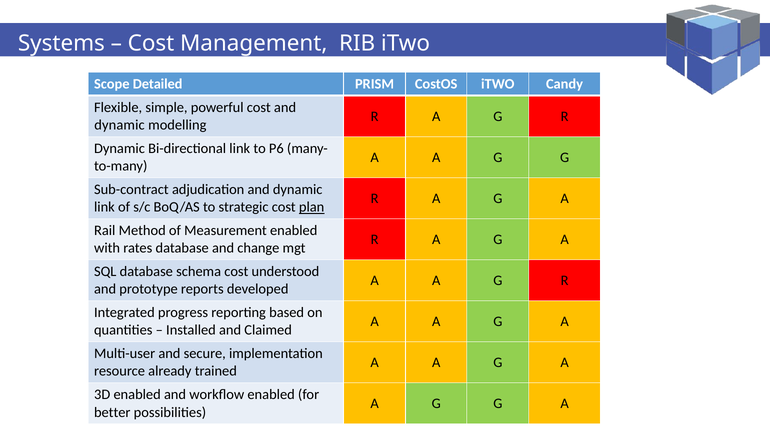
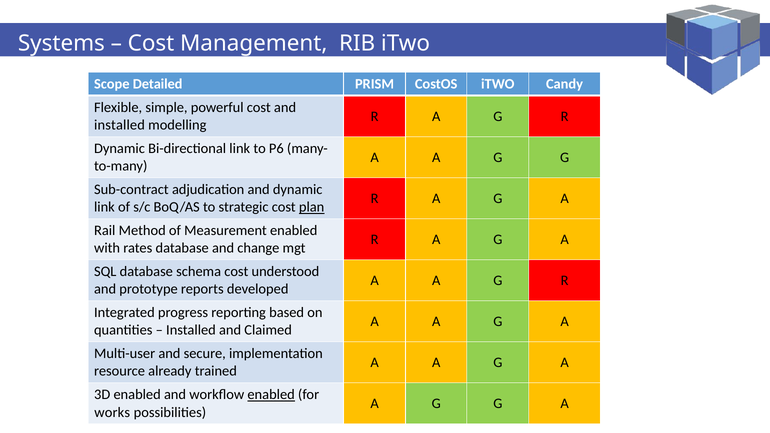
dynamic: dynamic -> installed (119, 125)
enabled underline: none -> present (271, 395)
better: better -> works (112, 412)
